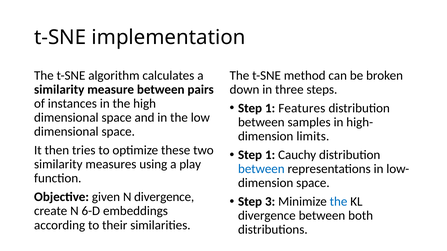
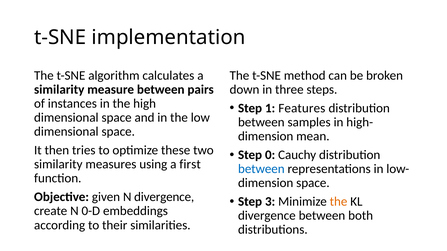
limits: limits -> mean (313, 136)
1: 1 -> 0 (270, 155)
play: play -> first (190, 165)
the colour: blue -> orange (339, 202)
6-D: 6-D -> 0-D (91, 211)
